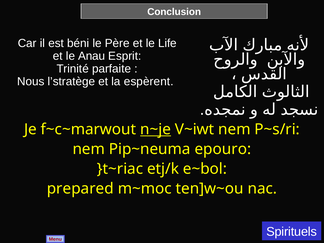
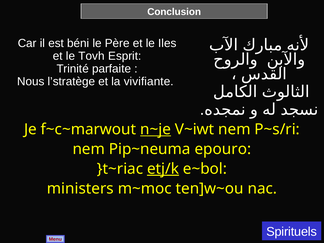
Life: Life -> Iles (167, 43)
Anau: Anau -> Tovh (92, 56)
espèrent: espèrent -> vivifiante (149, 82)
etj/k underline: none -> present (163, 169)
prepared: prepared -> ministers (80, 188)
